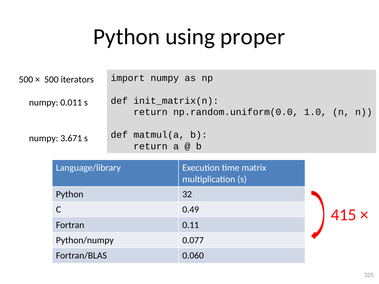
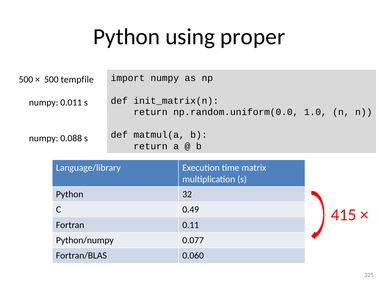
iterators: iterators -> tempfile (77, 80)
3.671: 3.671 -> 0.088 (71, 138)
